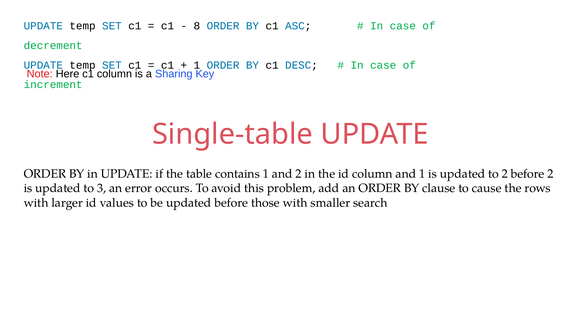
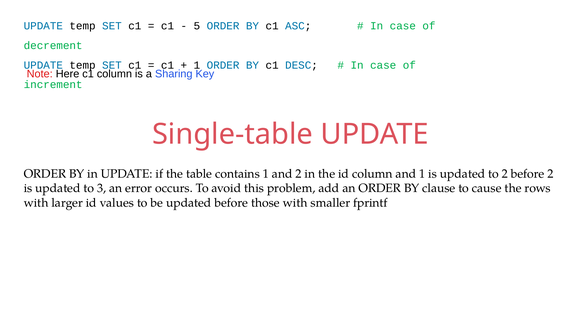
8: 8 -> 5 (197, 26)
search: search -> fprintf (370, 203)
